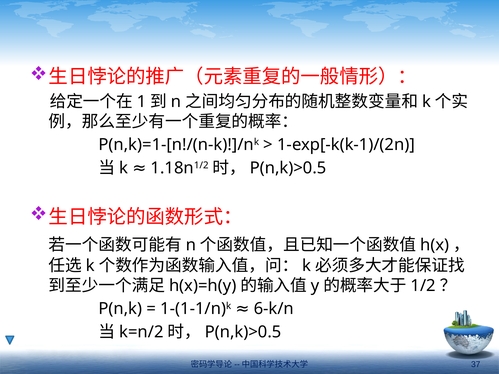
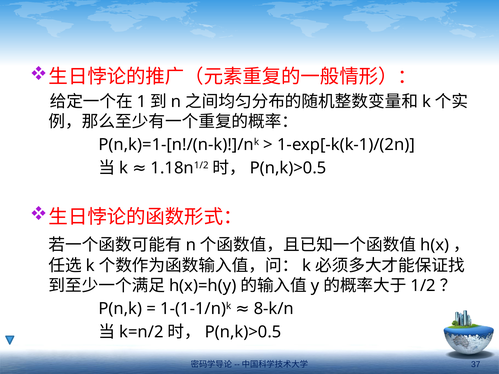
6-k/n: 6-k/n -> 8-k/n (274, 309)
